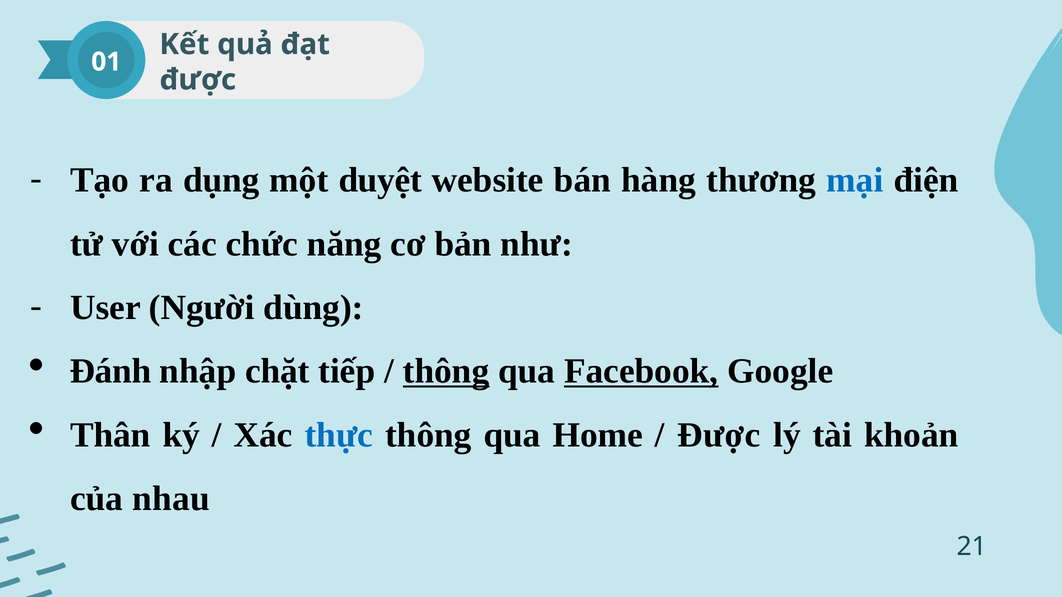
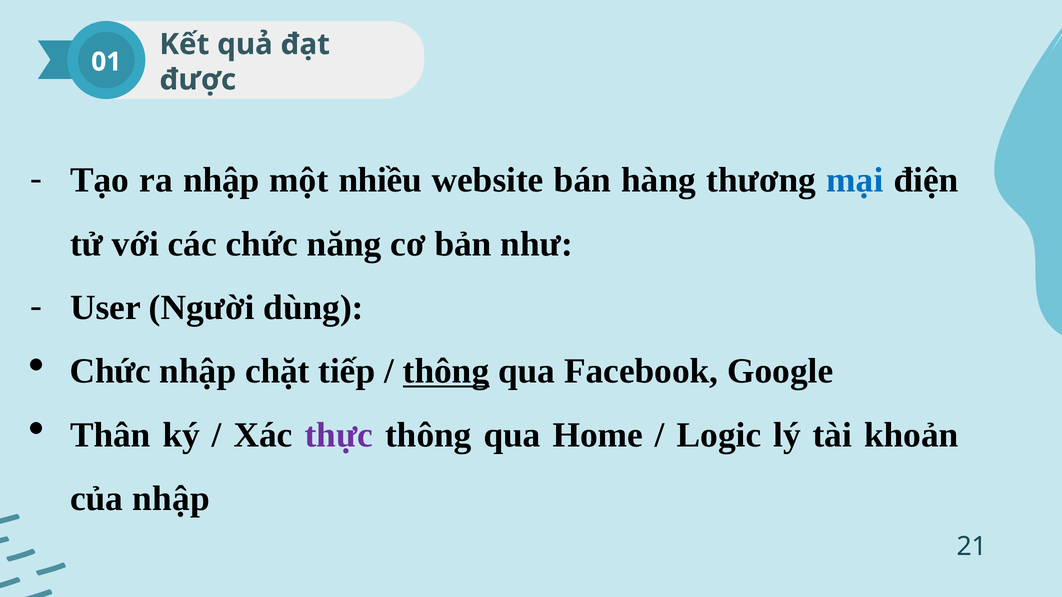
ra dụng: dụng -> nhập (221, 180)
duyệt: duyệt -> nhiều (380, 180)
Đánh: Đánh -> Chức (110, 372)
Facebook underline: present -> none (641, 372)
thực colour: blue -> purple (339, 435)
Được: Được -> Logic (719, 435)
của nhau: nhau -> nhập (171, 499)
